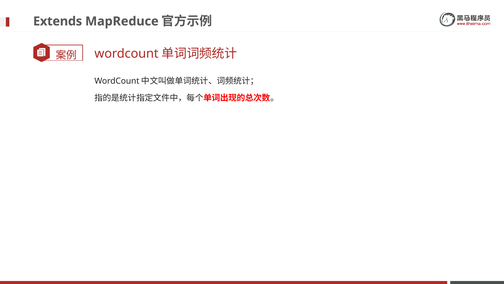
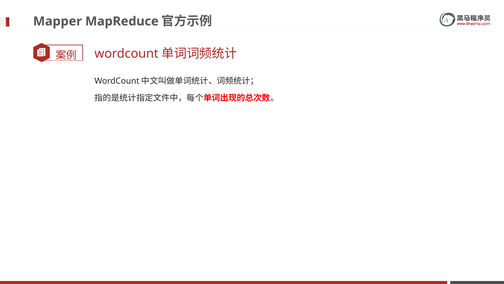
Extends: Extends -> Mapper (58, 21)
